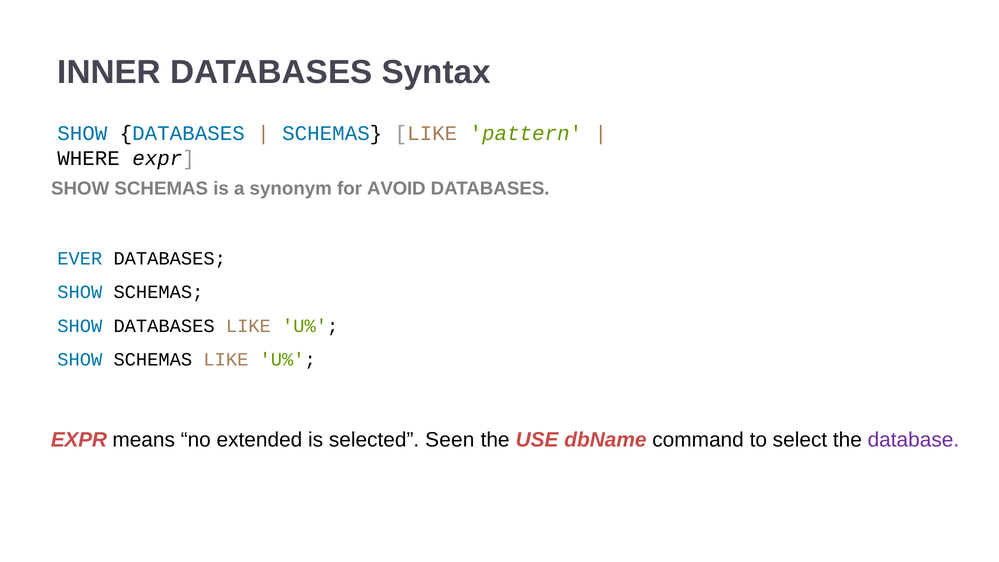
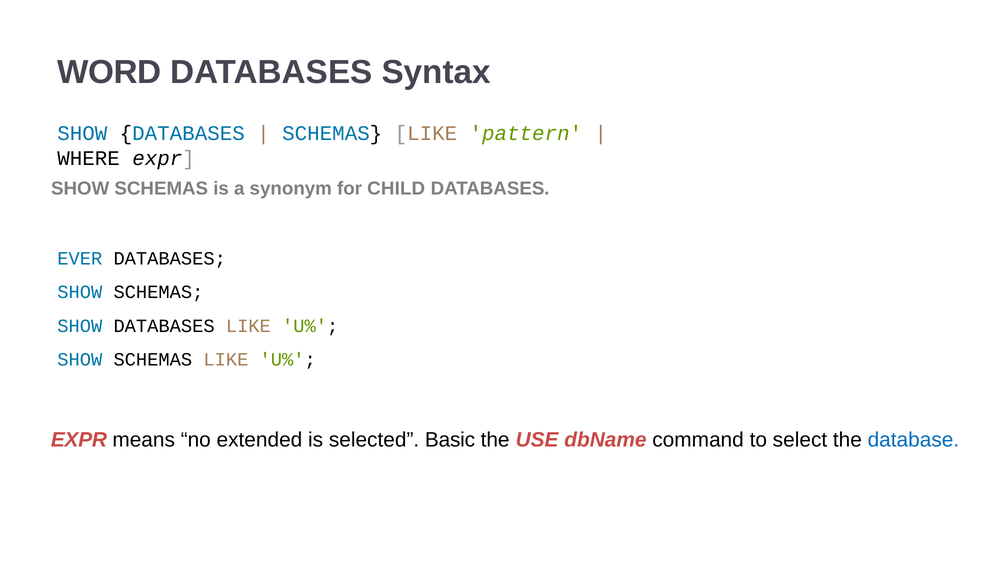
INNER: INNER -> WORD (109, 72)
AVOID: AVOID -> CHILD (396, 189)
Seen: Seen -> Basic (450, 440)
database colour: purple -> blue (913, 440)
